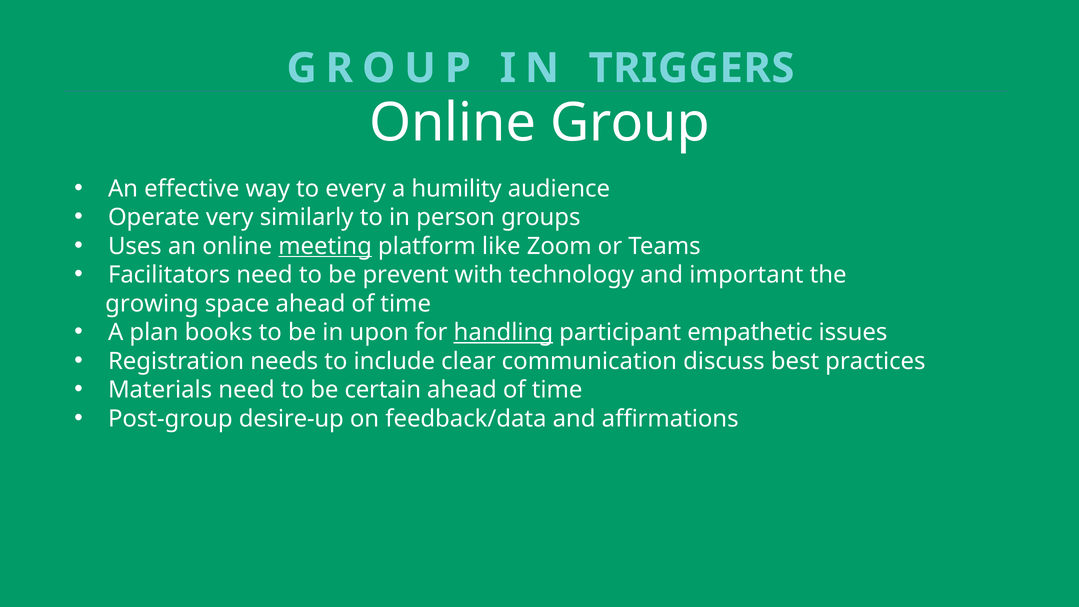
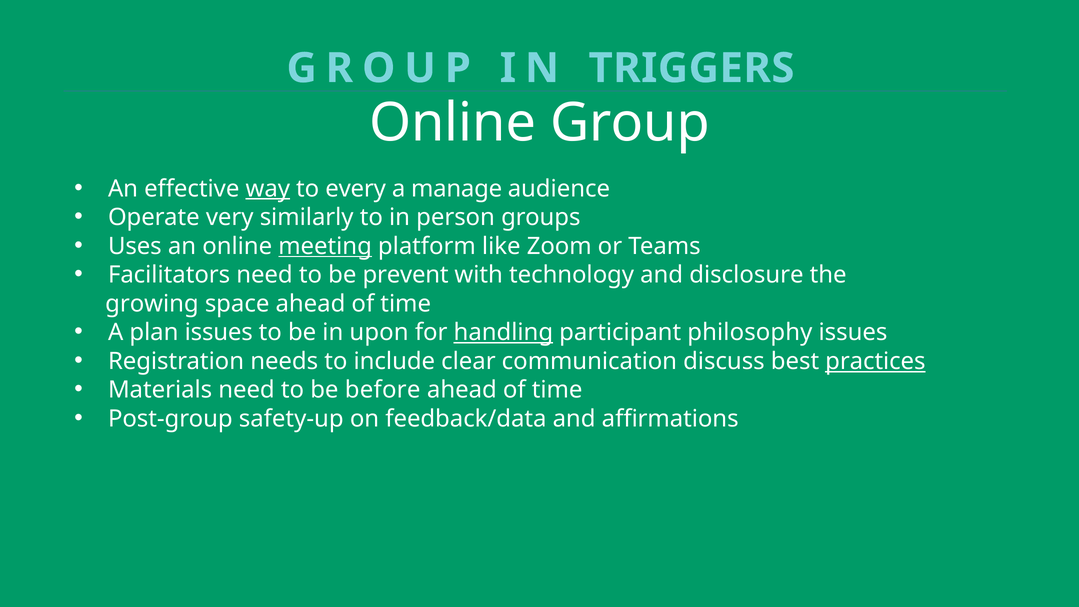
way underline: none -> present (268, 189)
humility: humility -> manage (457, 189)
important: important -> disclosure (746, 275)
plan books: books -> issues (219, 332)
empathetic: empathetic -> philosophy (750, 332)
practices underline: none -> present (875, 361)
certain: certain -> before (383, 390)
desire-up: desire-up -> safety-up (291, 419)
